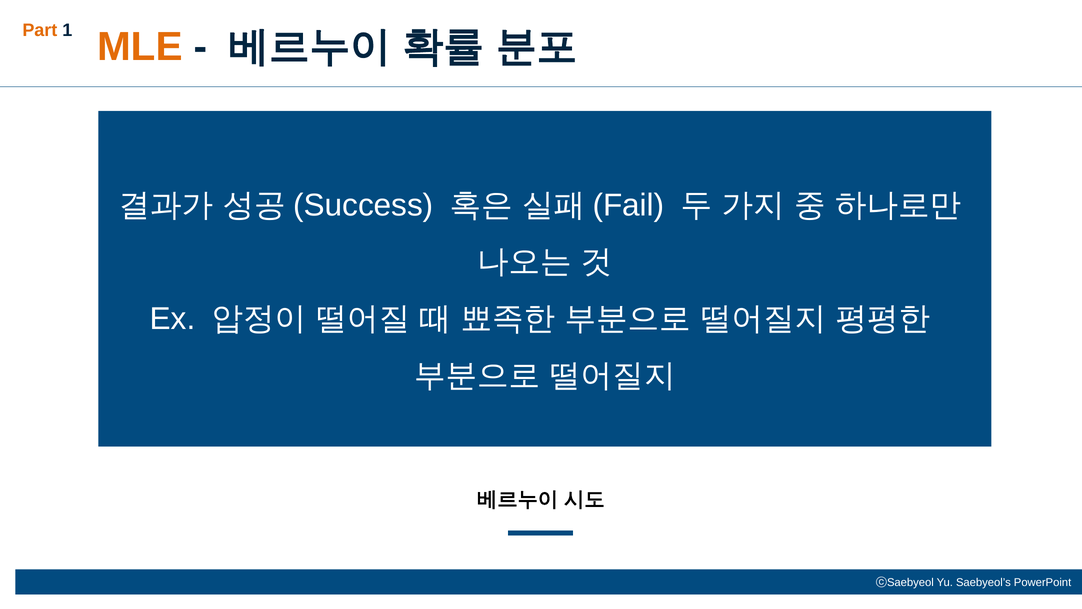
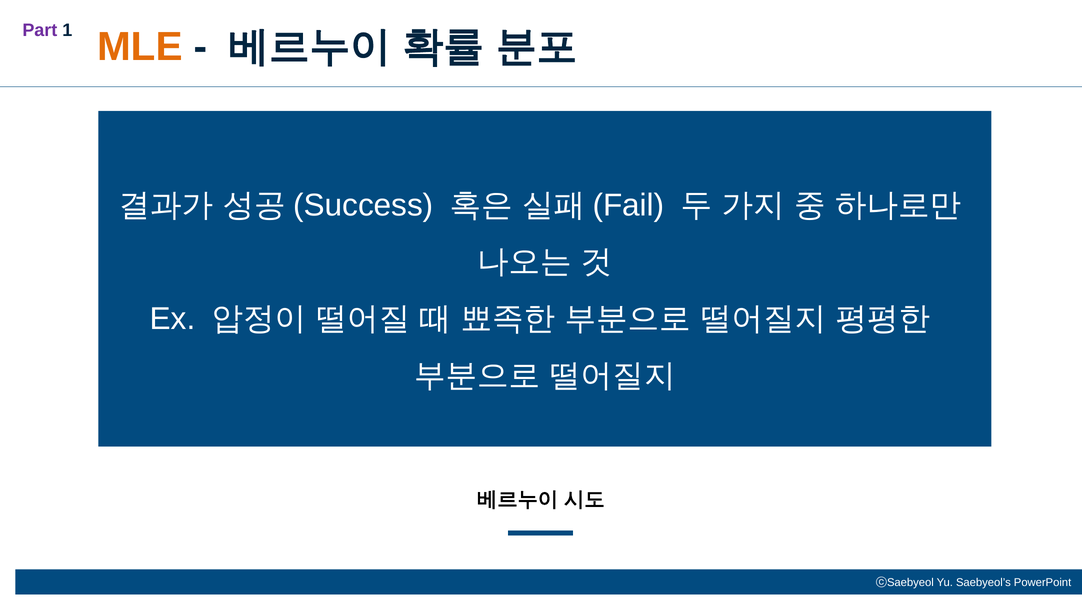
Part colour: orange -> purple (40, 30)
